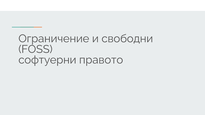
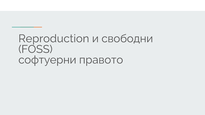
Ограничение: Ограничение -> Reproduction (54, 39)
